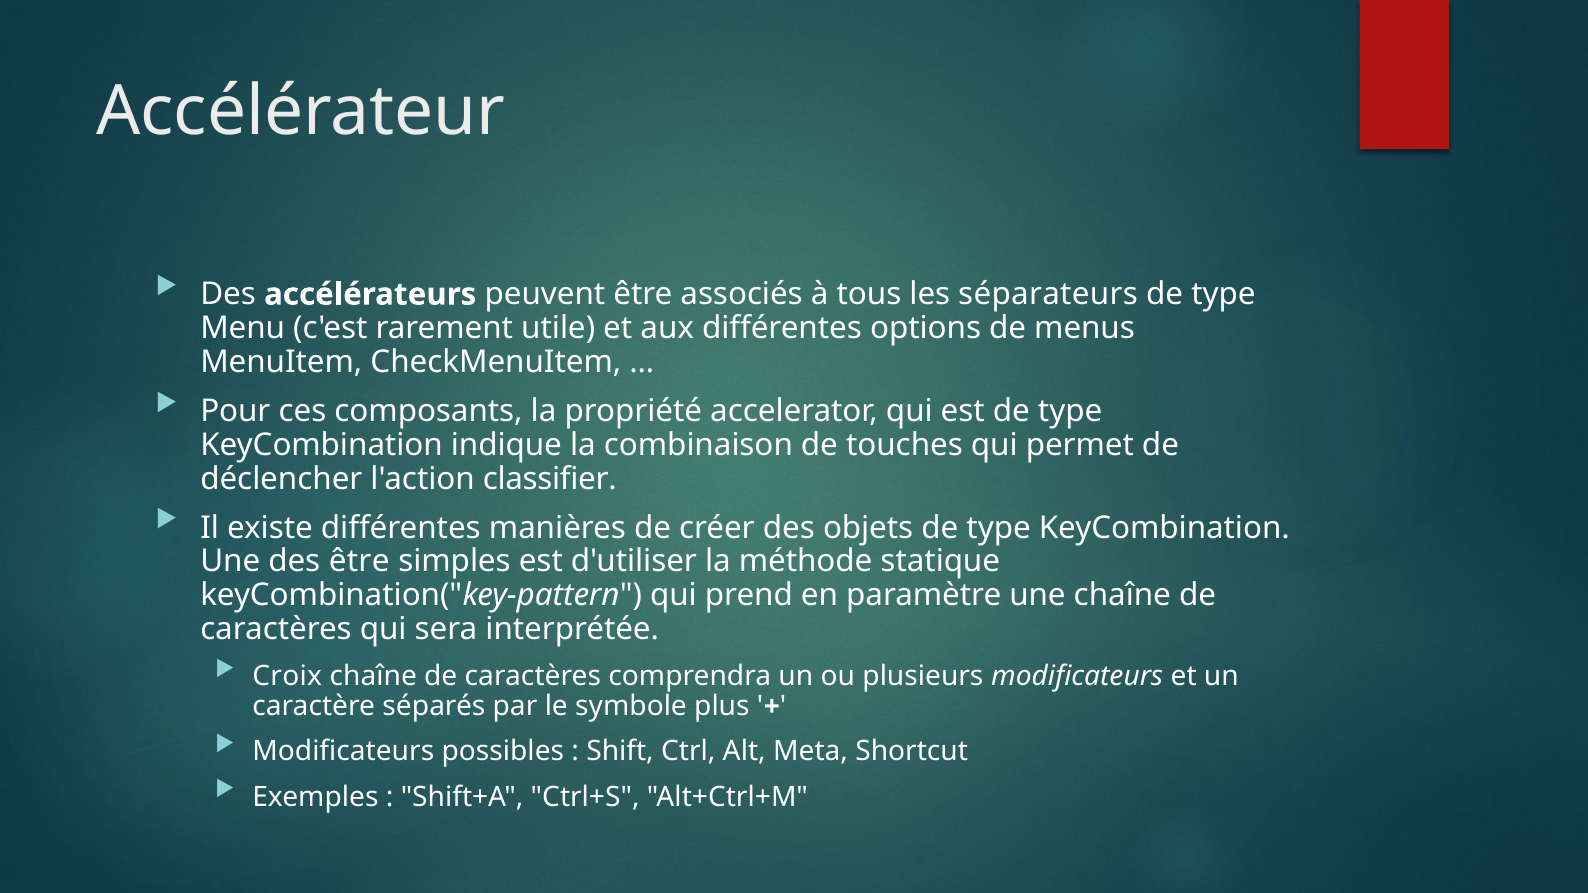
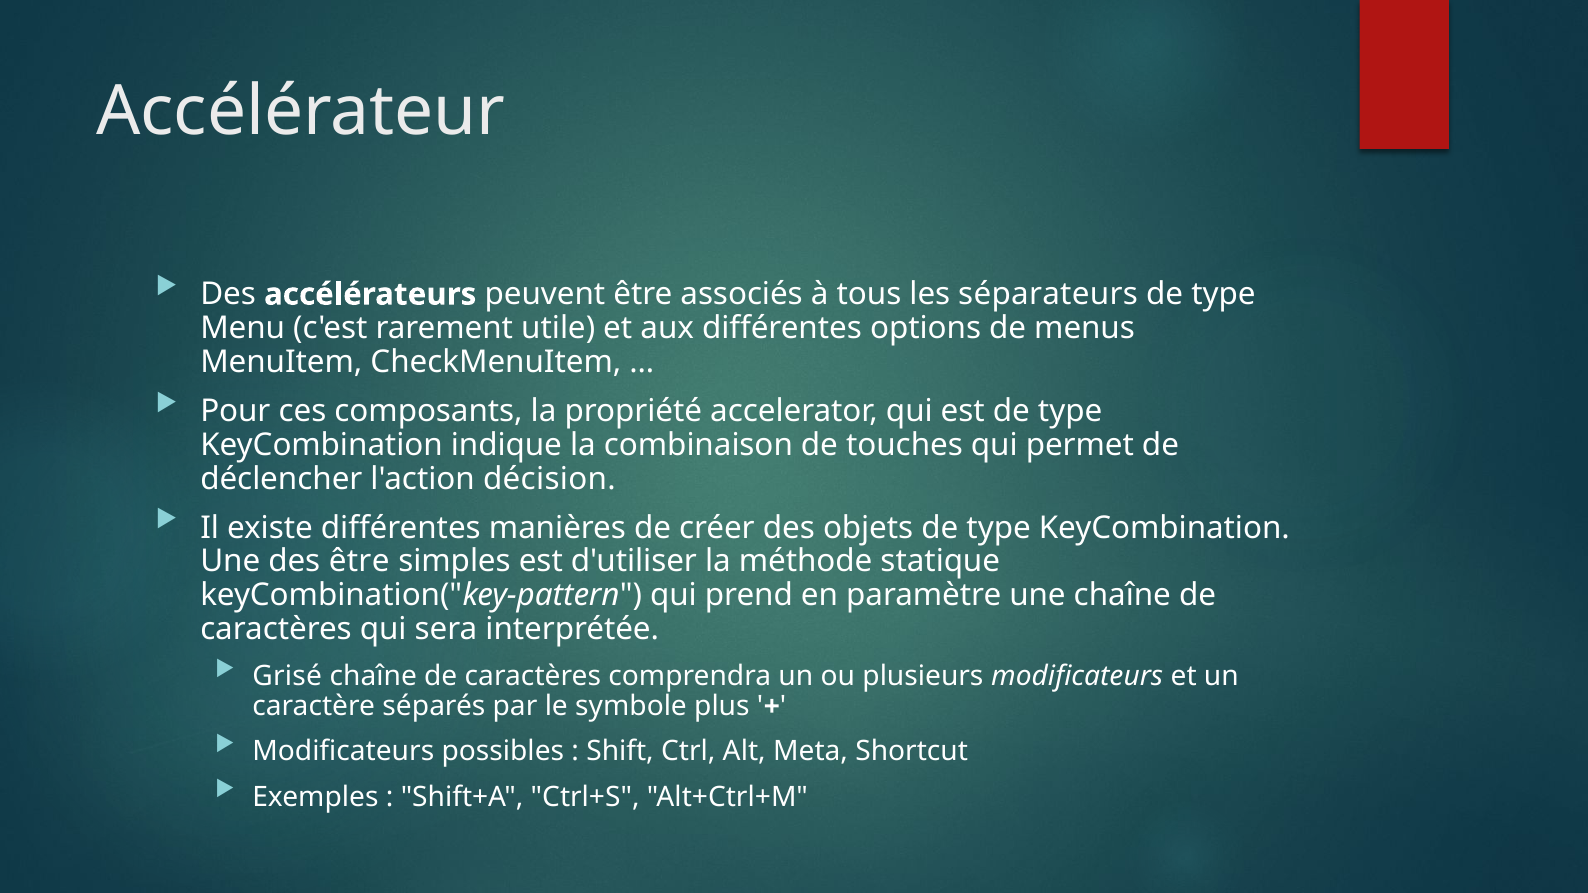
classifier: classifier -> décision (549, 479)
Croix: Croix -> Grisé (287, 676)
